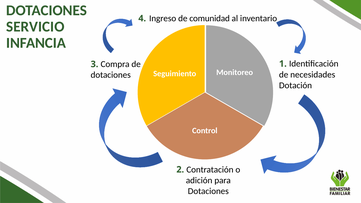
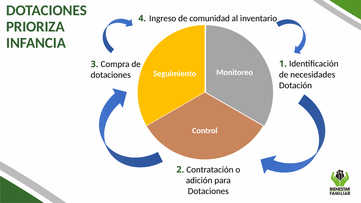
SERVICIO: SERVICIO -> PRIORIZA (35, 27)
